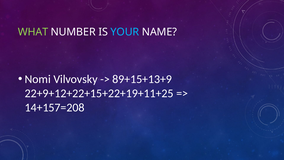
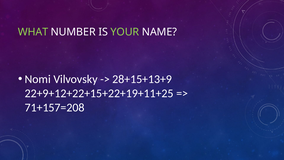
YOUR colour: light blue -> light green (125, 32)
89+15+13+9: 89+15+13+9 -> 28+15+13+9 (142, 79)
14+157=208: 14+157=208 -> 71+157=208 (55, 107)
